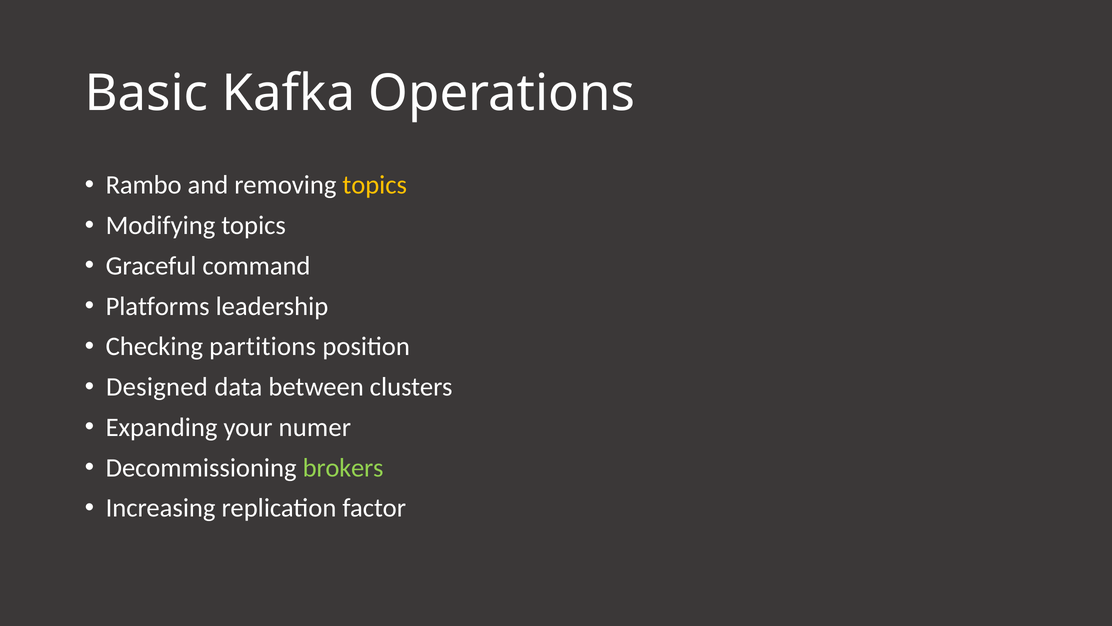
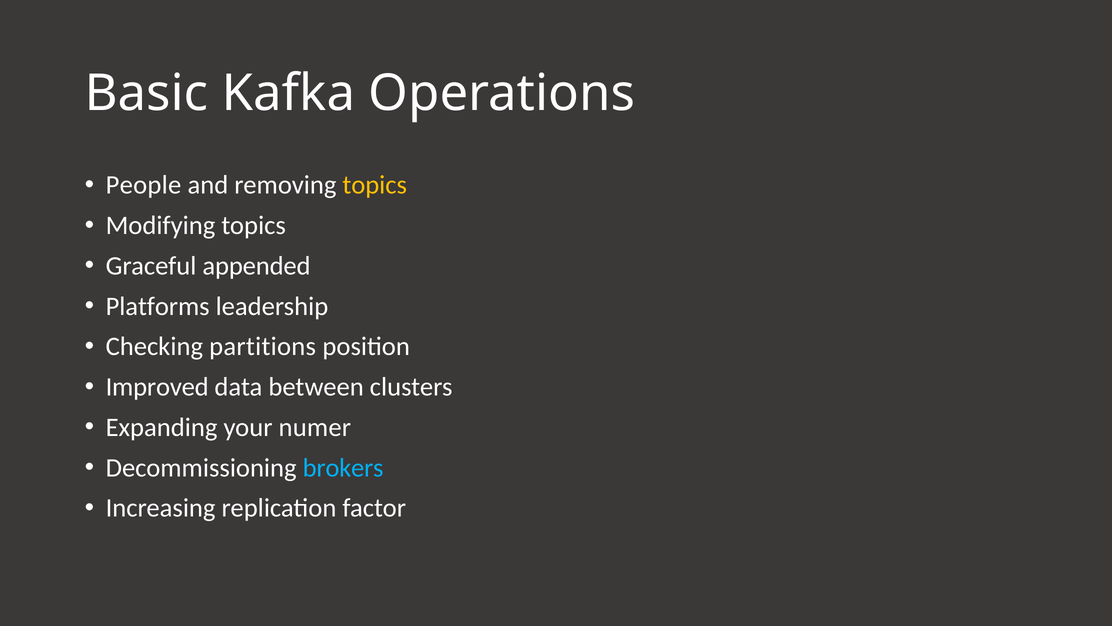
Rambo: Rambo -> People (143, 185)
command: command -> appended (256, 266)
Designed: Designed -> Improved (157, 387)
brokers colour: light green -> light blue (343, 467)
